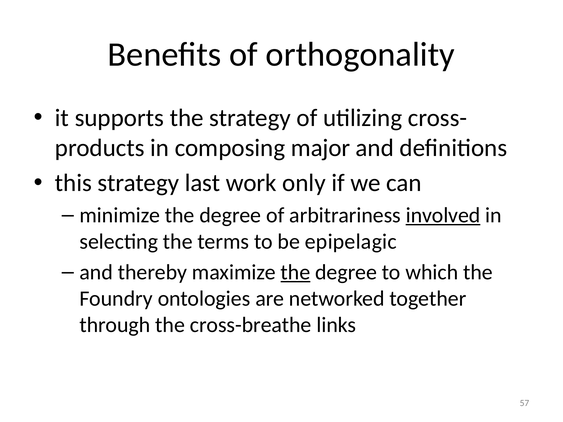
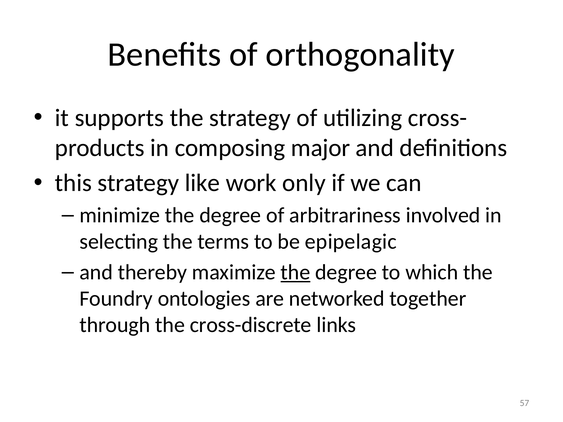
last: last -> like (202, 183)
involved underline: present -> none (443, 216)
cross-breathe: cross-breathe -> cross-discrete (251, 325)
